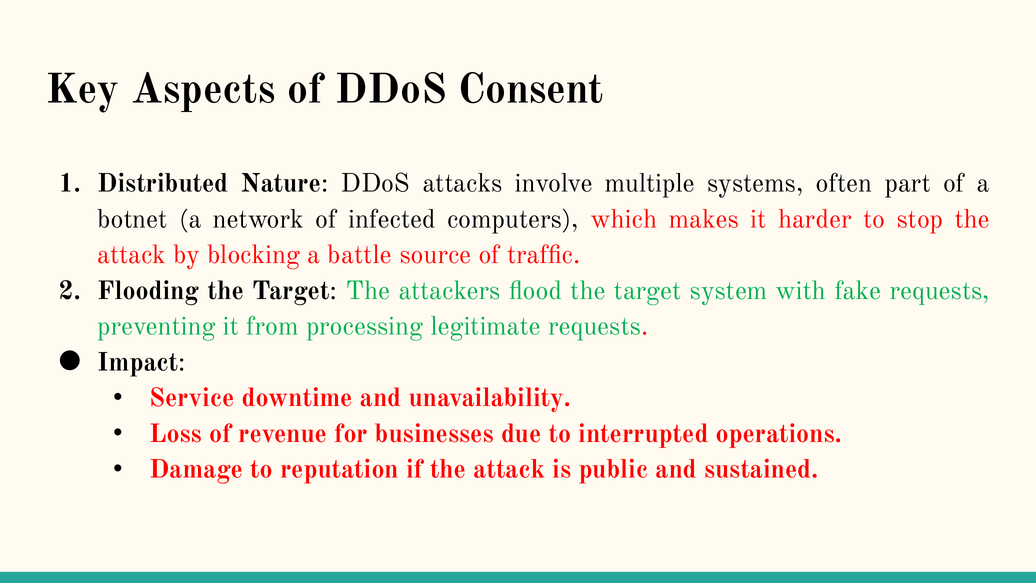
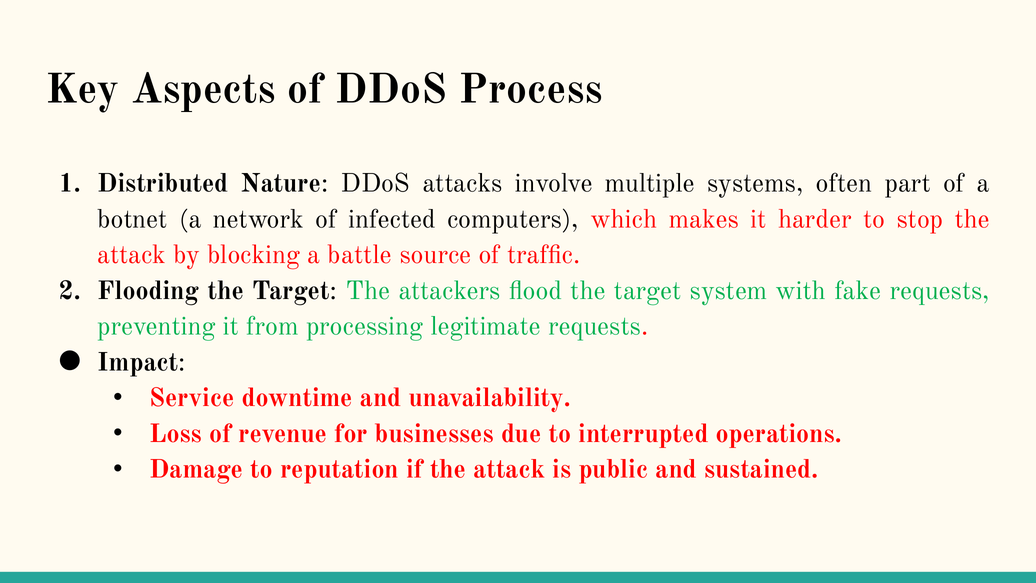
Consent: Consent -> Process (531, 89)
